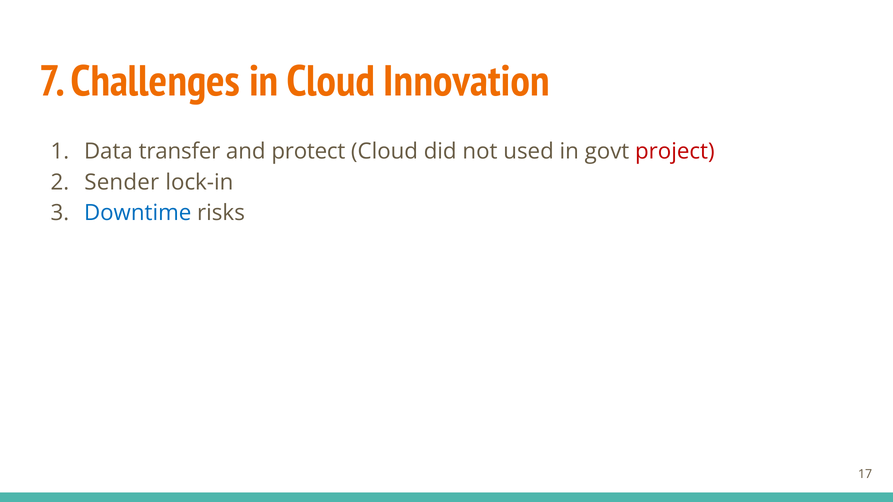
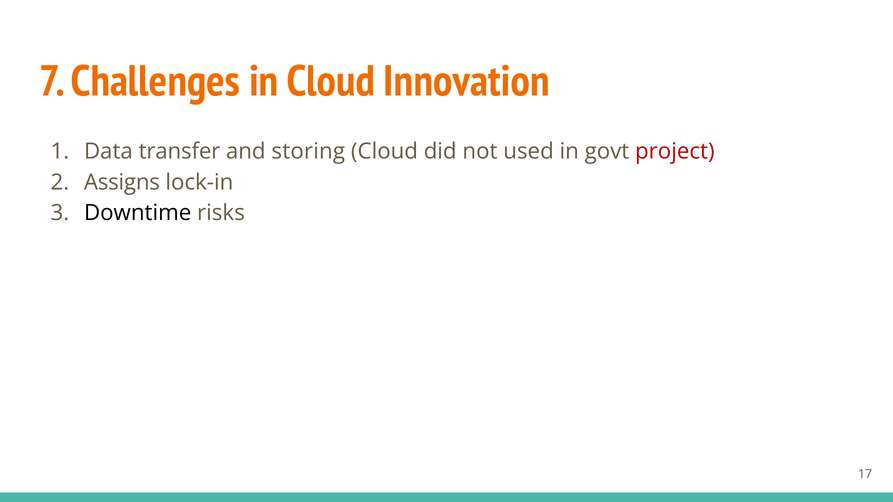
protect: protect -> storing (308, 152)
Sender: Sender -> Assigns (122, 182)
Downtime colour: blue -> black (138, 213)
